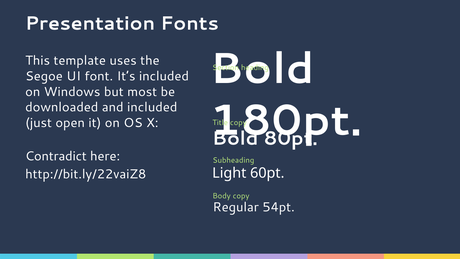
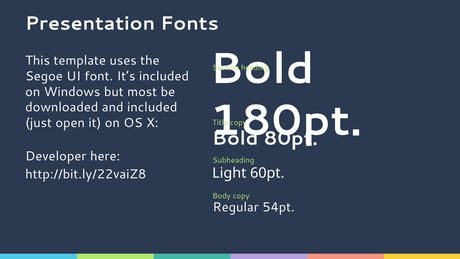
Contradict: Contradict -> Developer (56, 156)
